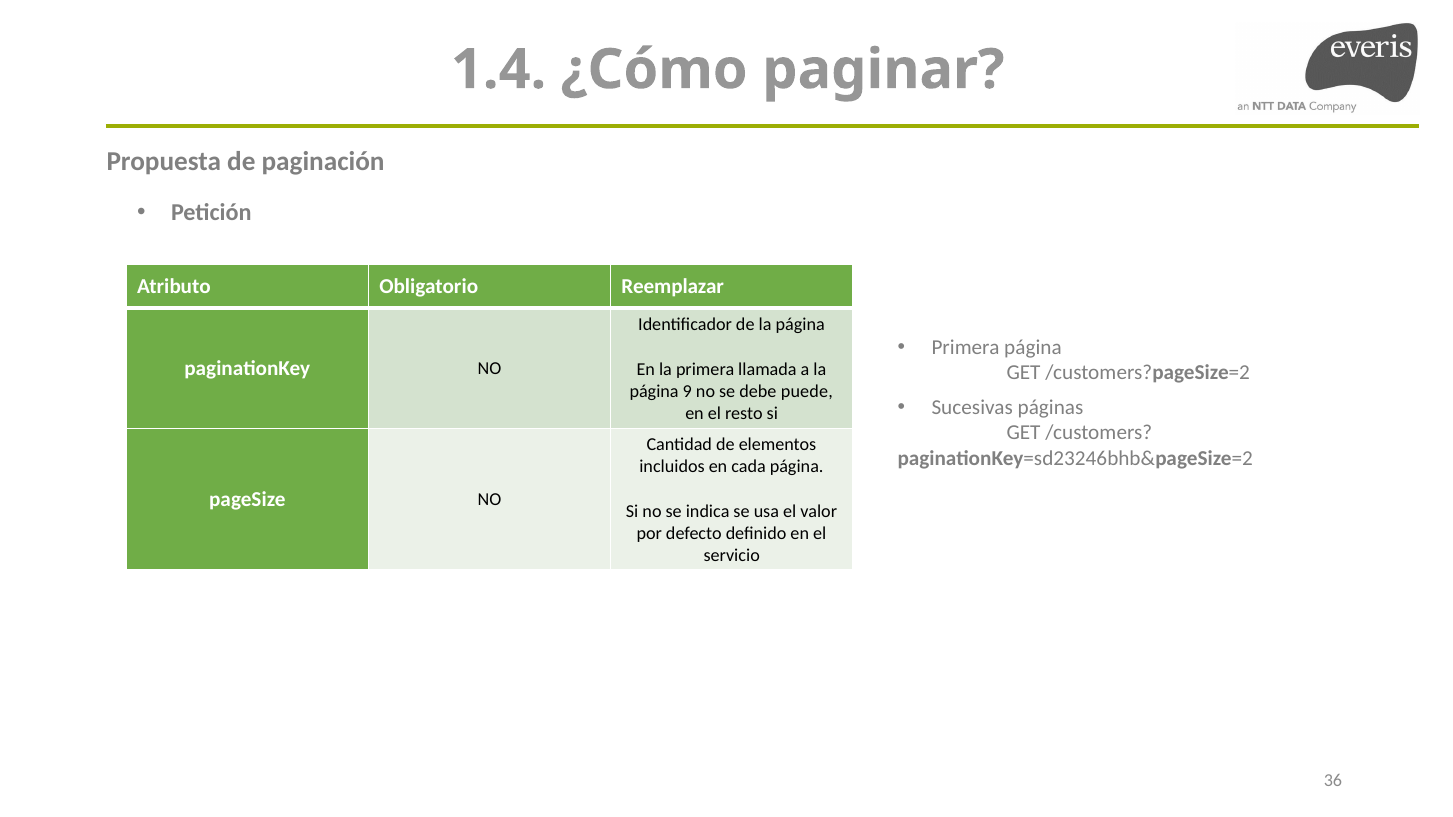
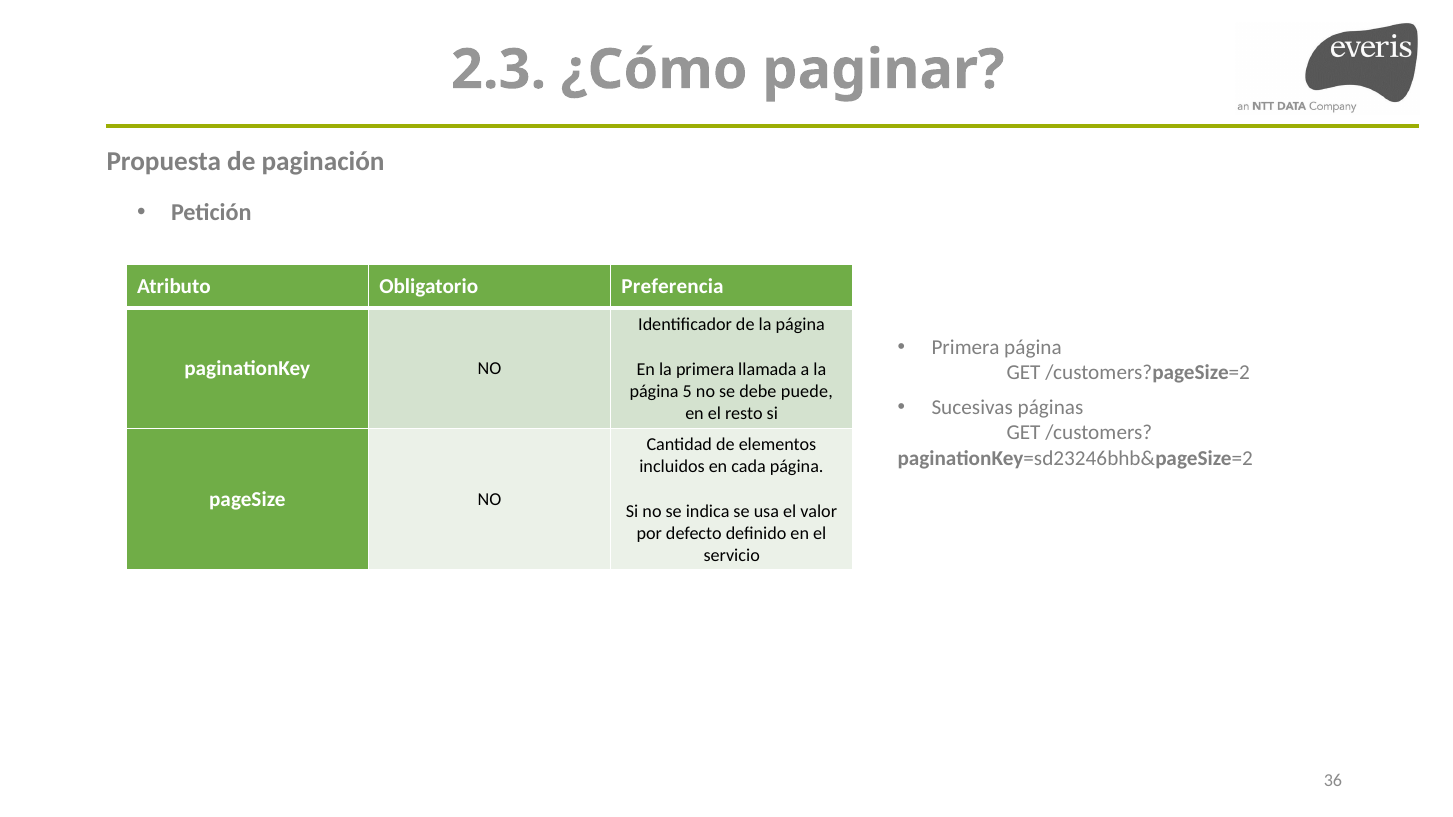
1.4: 1.4 -> 2.3 (499, 70)
Reemplazar: Reemplazar -> Preferencia (673, 287)
9: 9 -> 5 (687, 392)
